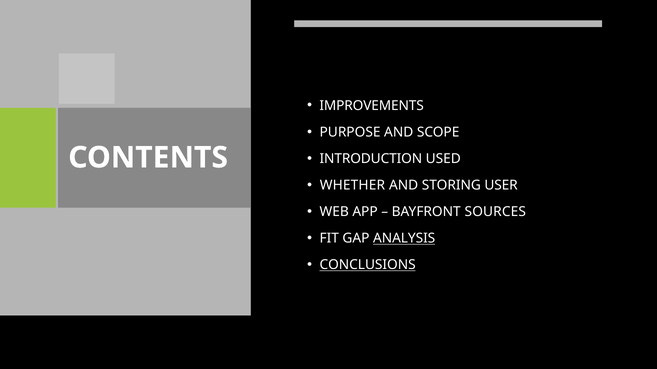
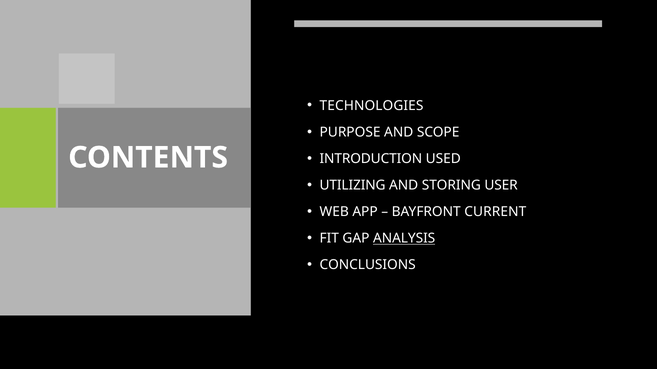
IMPROVEMENTS: IMPROVEMENTS -> TECHNOLOGIES (372, 106)
WHETHER: WHETHER -> UTILIZING (353, 186)
SOURCES: SOURCES -> CURRENT (495, 212)
CONCLUSIONS underline: present -> none (368, 265)
